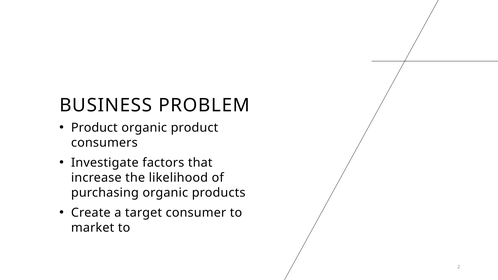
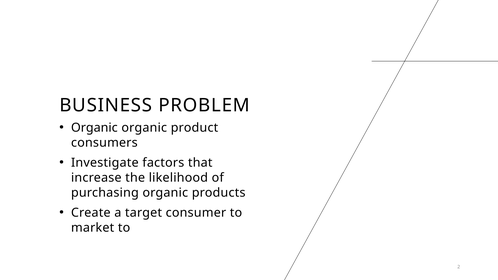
Product: Product -> Organic (94, 128)
